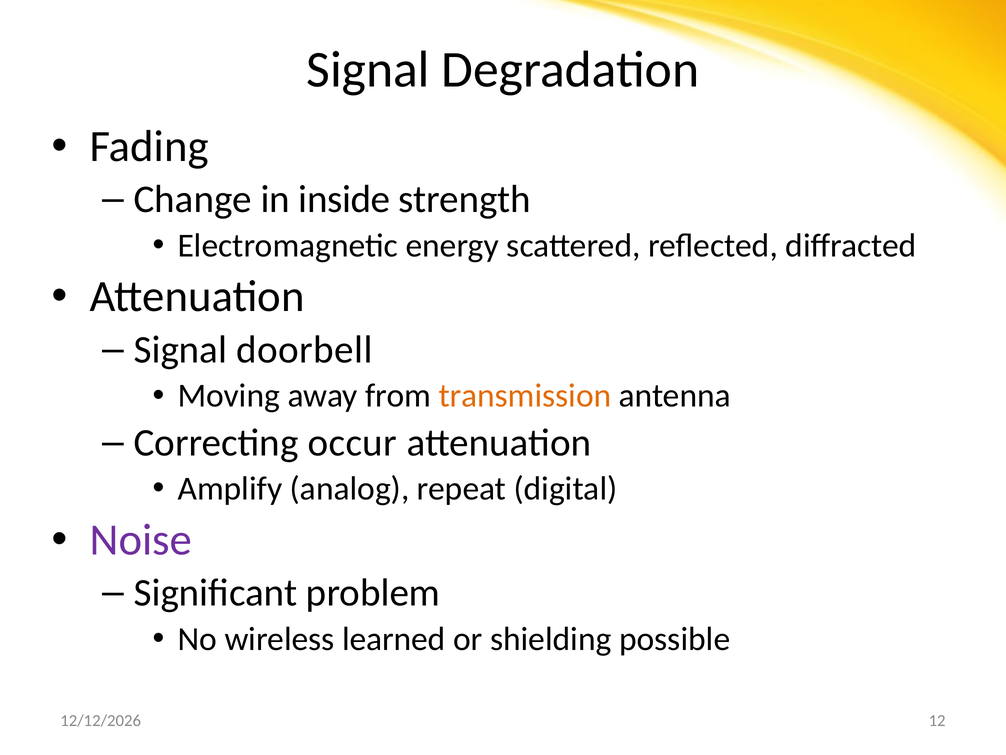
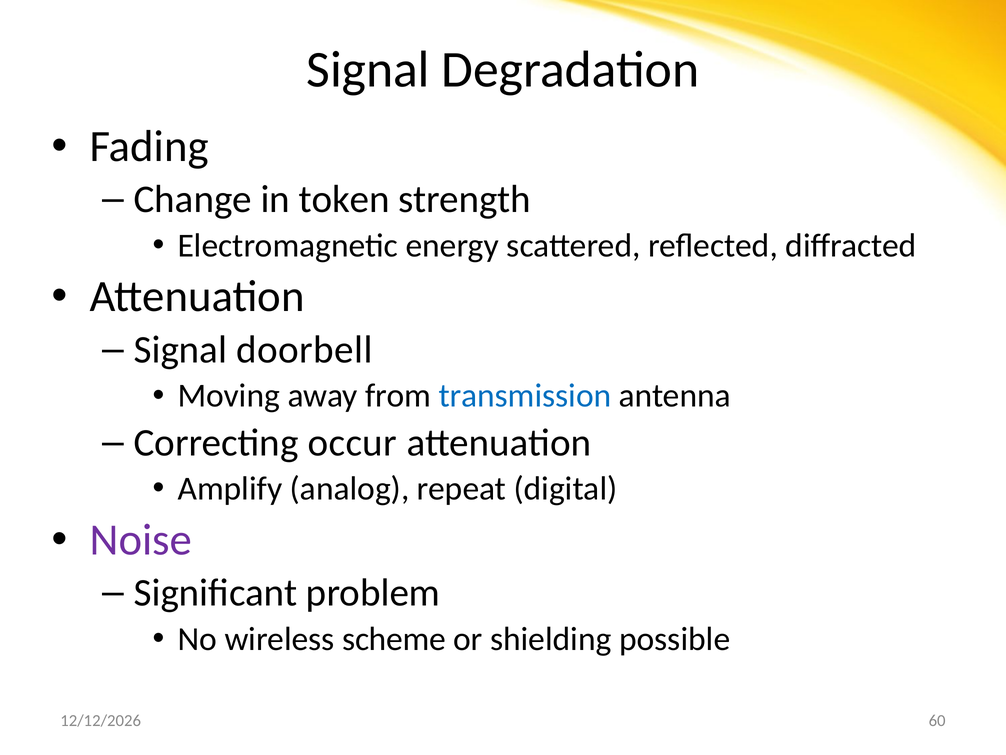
inside: inside -> token (344, 199)
transmission colour: orange -> blue (525, 396)
learned: learned -> scheme (394, 639)
12: 12 -> 60 (937, 720)
